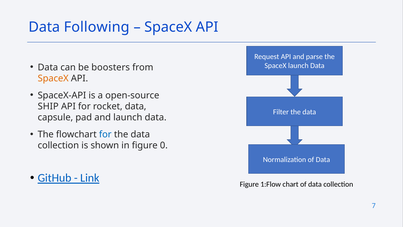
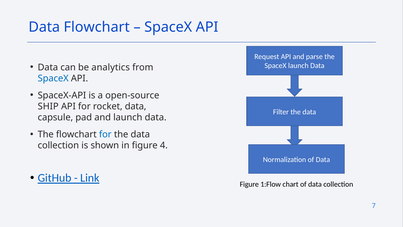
Data Following: Following -> Flowchart (97, 27)
boosters: boosters -> analytics (111, 67)
SpaceX colour: orange -> blue (53, 78)
0: 0 -> 4 (164, 145)
